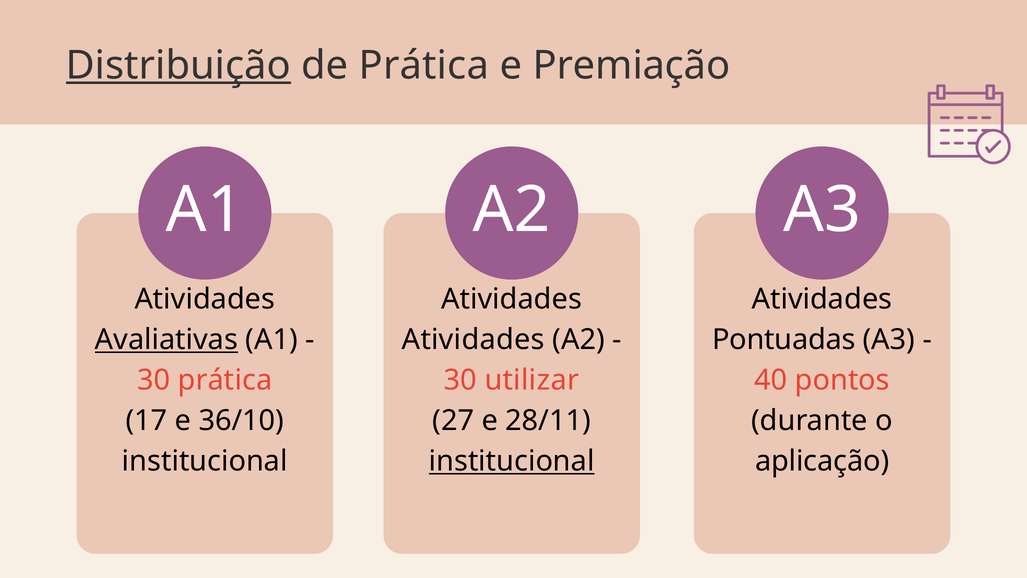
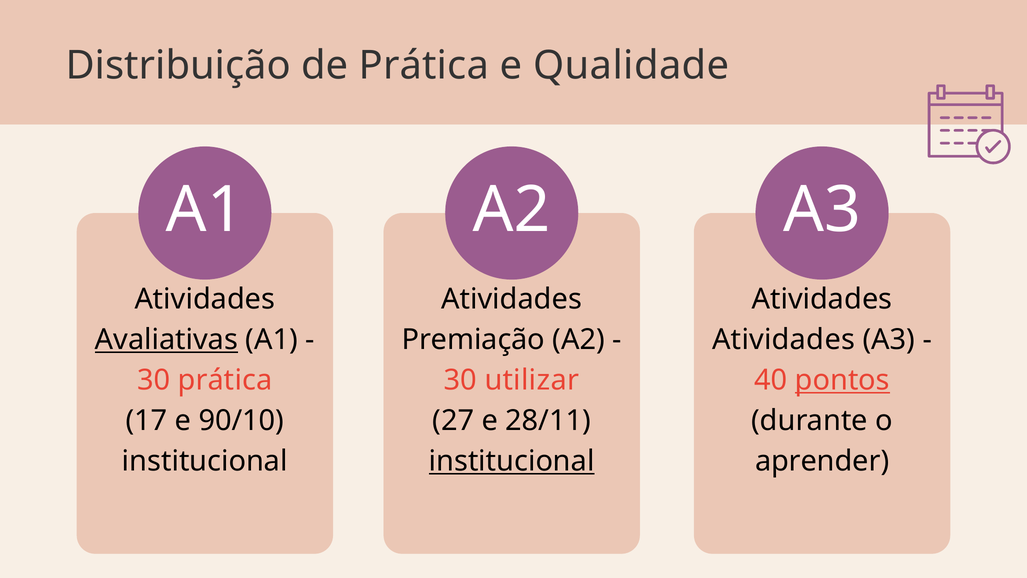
Distribuição underline: present -> none (178, 66)
Premiação: Premiação -> Qualidade (631, 66)
Atividades: Atividades -> Premiação (473, 340)
Pontuadas: Pontuadas -> Atividades (784, 340)
pontos underline: none -> present (842, 380)
36/10: 36/10 -> 90/10 (241, 420)
aplicação: aplicação -> aprender (822, 461)
